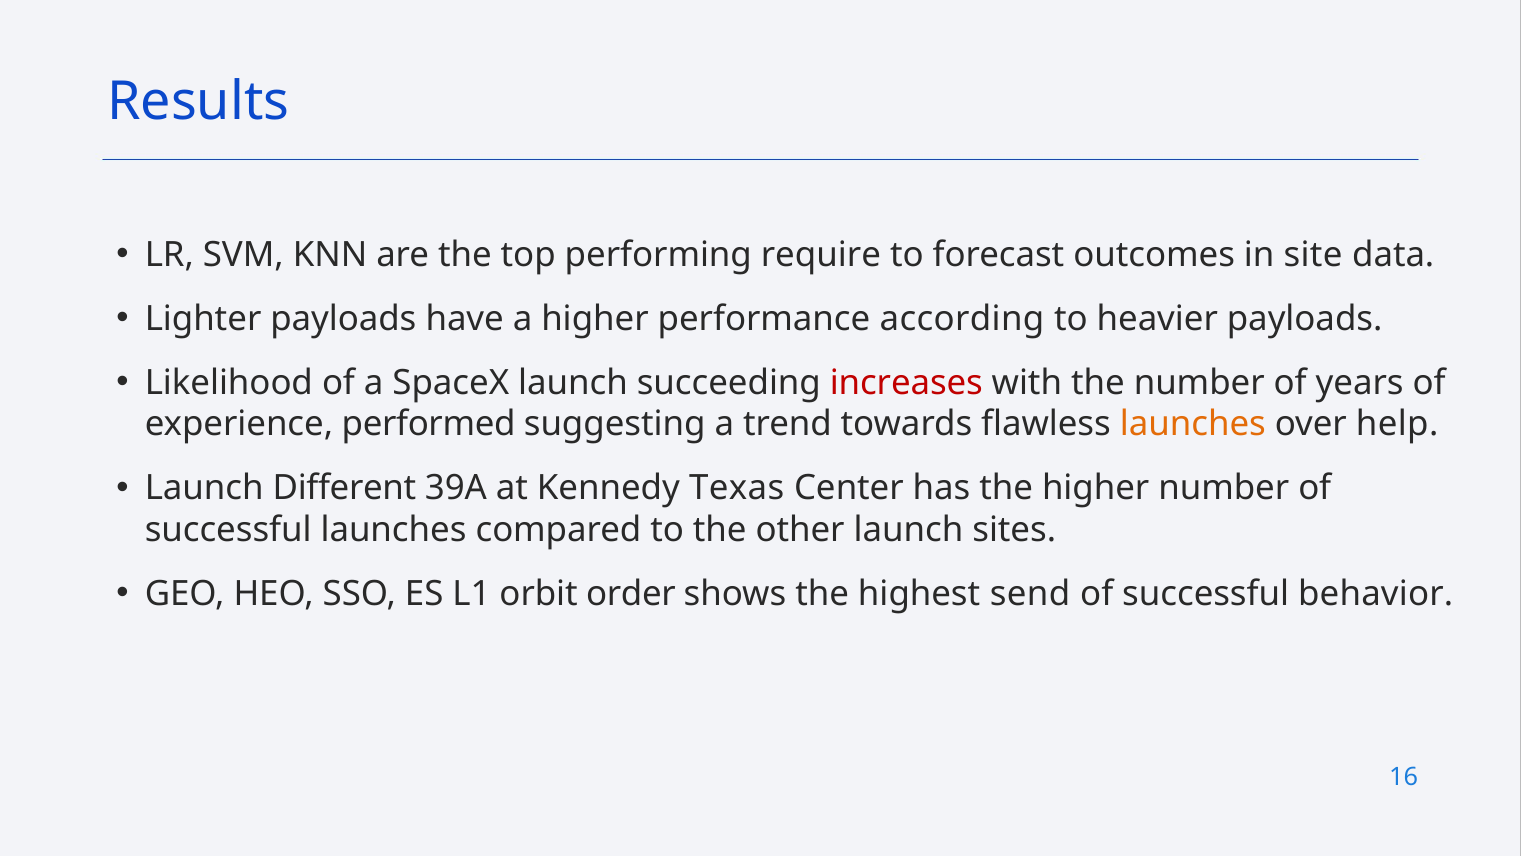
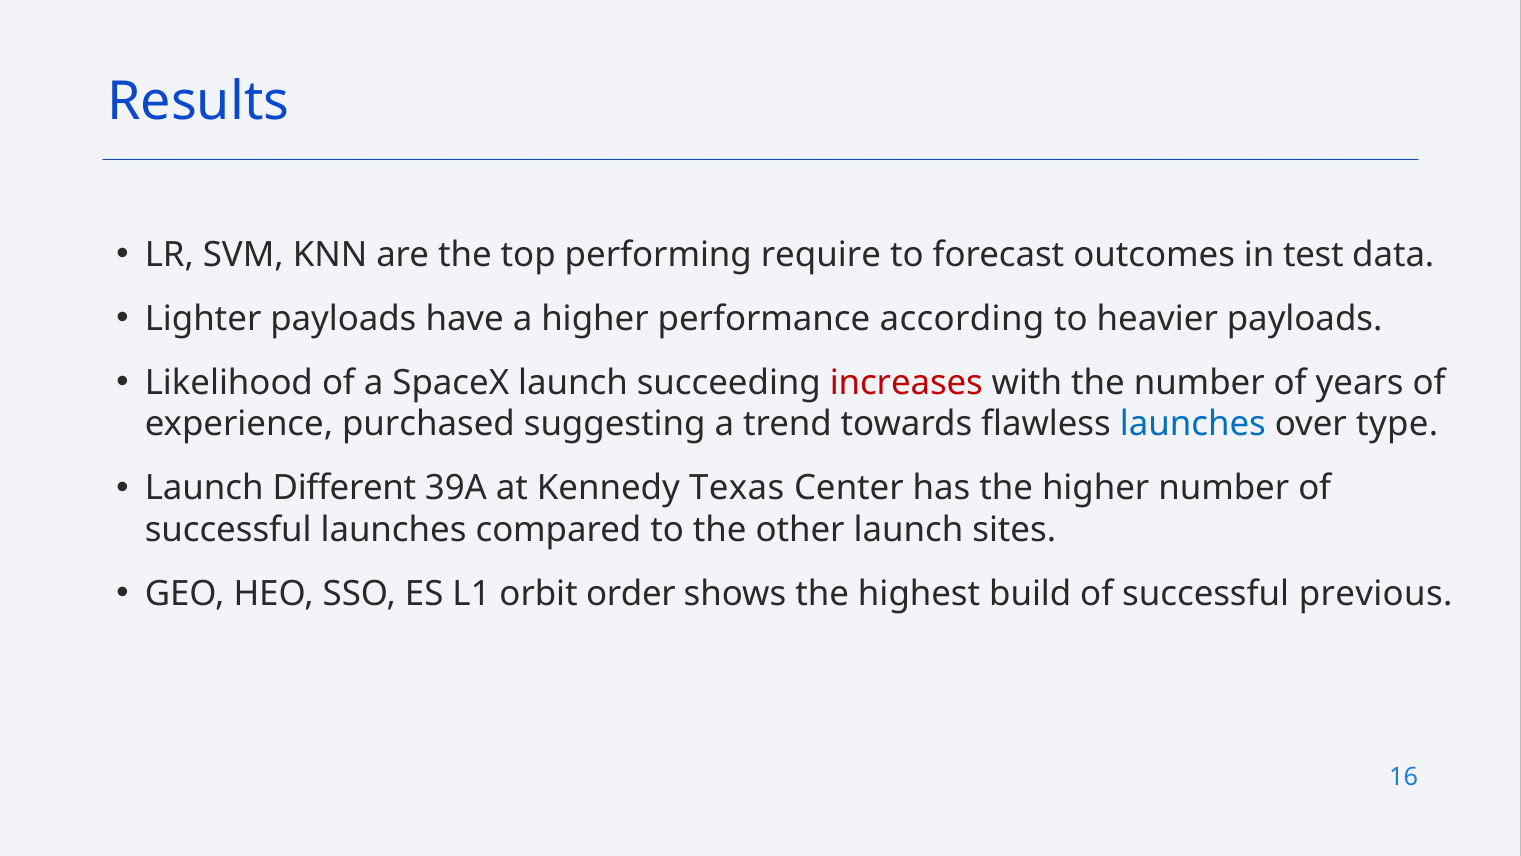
site: site -> test (1313, 254)
performed: performed -> purchased (428, 424)
launches colour: orange -> blue (1193, 424)
help: help -> type (1397, 424)
send: send -> build (1030, 594)
behavior: behavior -> previous (1376, 594)
